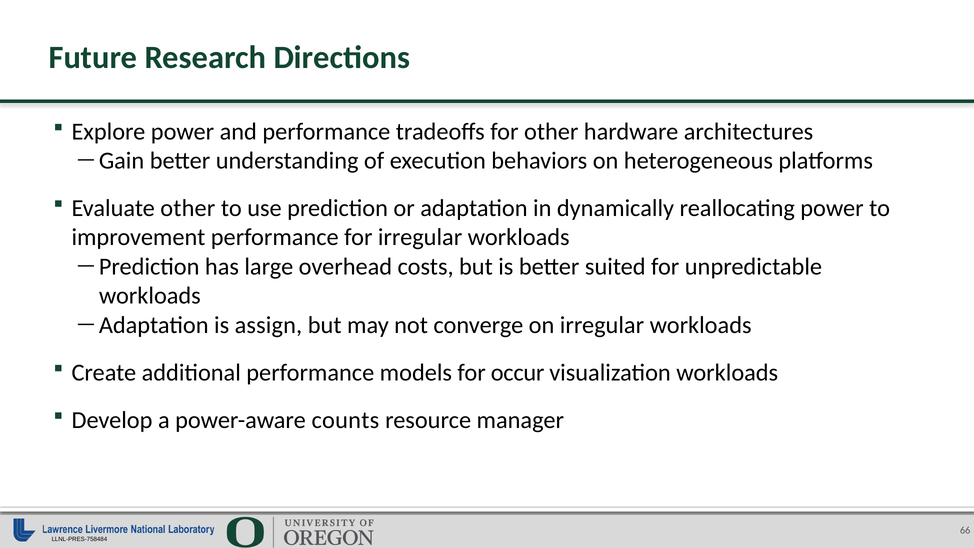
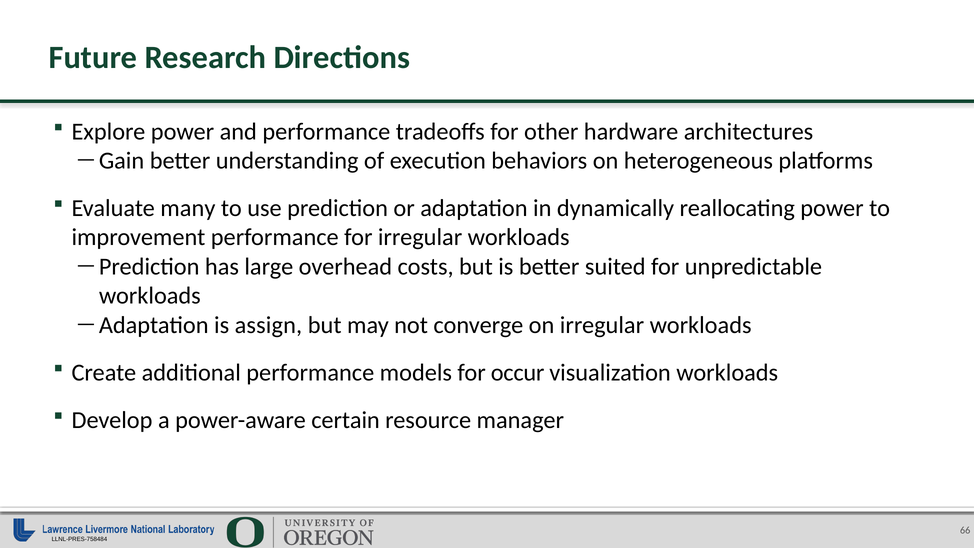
Evaluate other: other -> many (188, 208)
counts: counts -> certain (346, 420)
